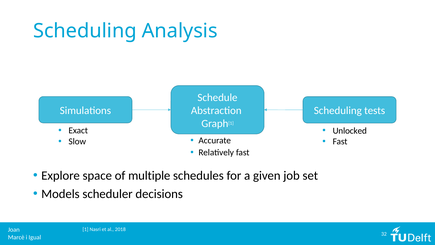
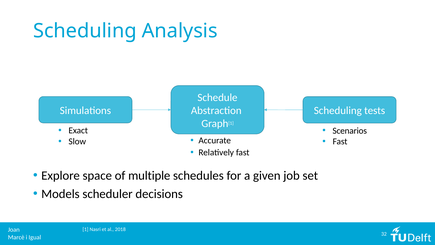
Unlocked: Unlocked -> Scenarios (350, 131)
